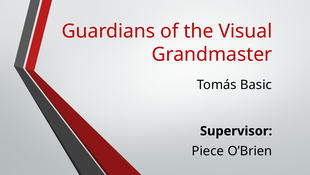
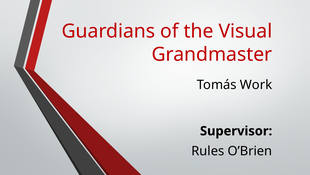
Basic: Basic -> Work (256, 85)
Piece: Piece -> Rules (208, 151)
